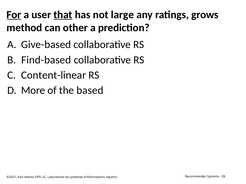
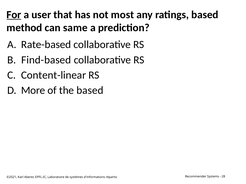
that underline: present -> none (63, 15)
large: large -> most (122, 15)
ratings grows: grows -> based (205, 15)
other: other -> same (75, 28)
Give-based: Give-based -> Rate-based (46, 45)
